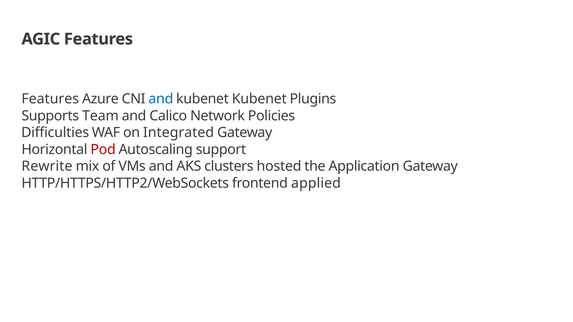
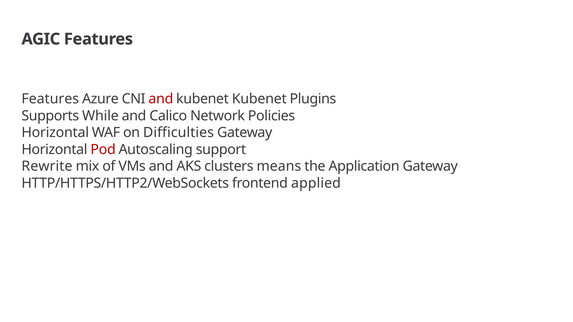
and colour: blue -> red (161, 99)
Team: Team -> While (100, 116)
Difficulties: Difficulties -> Horizontal (55, 133)
Integrated: Integrated -> Difficulties (179, 133)
hosted: hosted -> means (279, 166)
